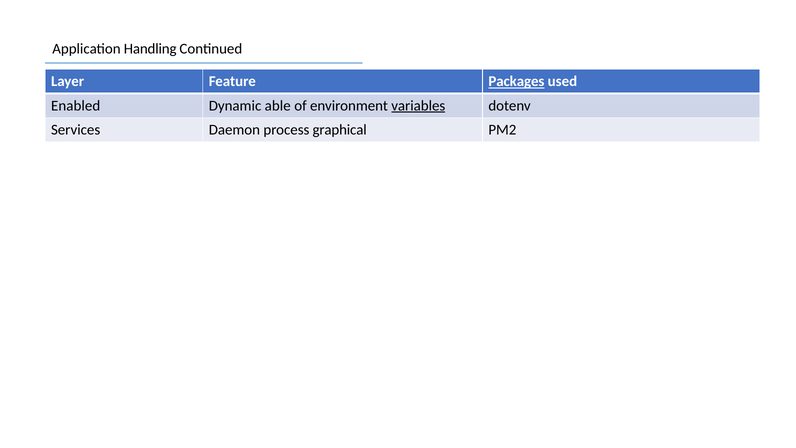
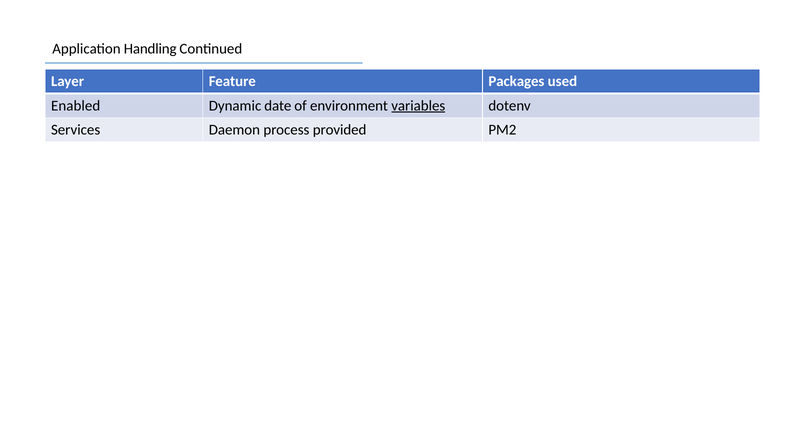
Packages underline: present -> none (516, 81)
able: able -> date (278, 106)
graphical: graphical -> provided (340, 130)
